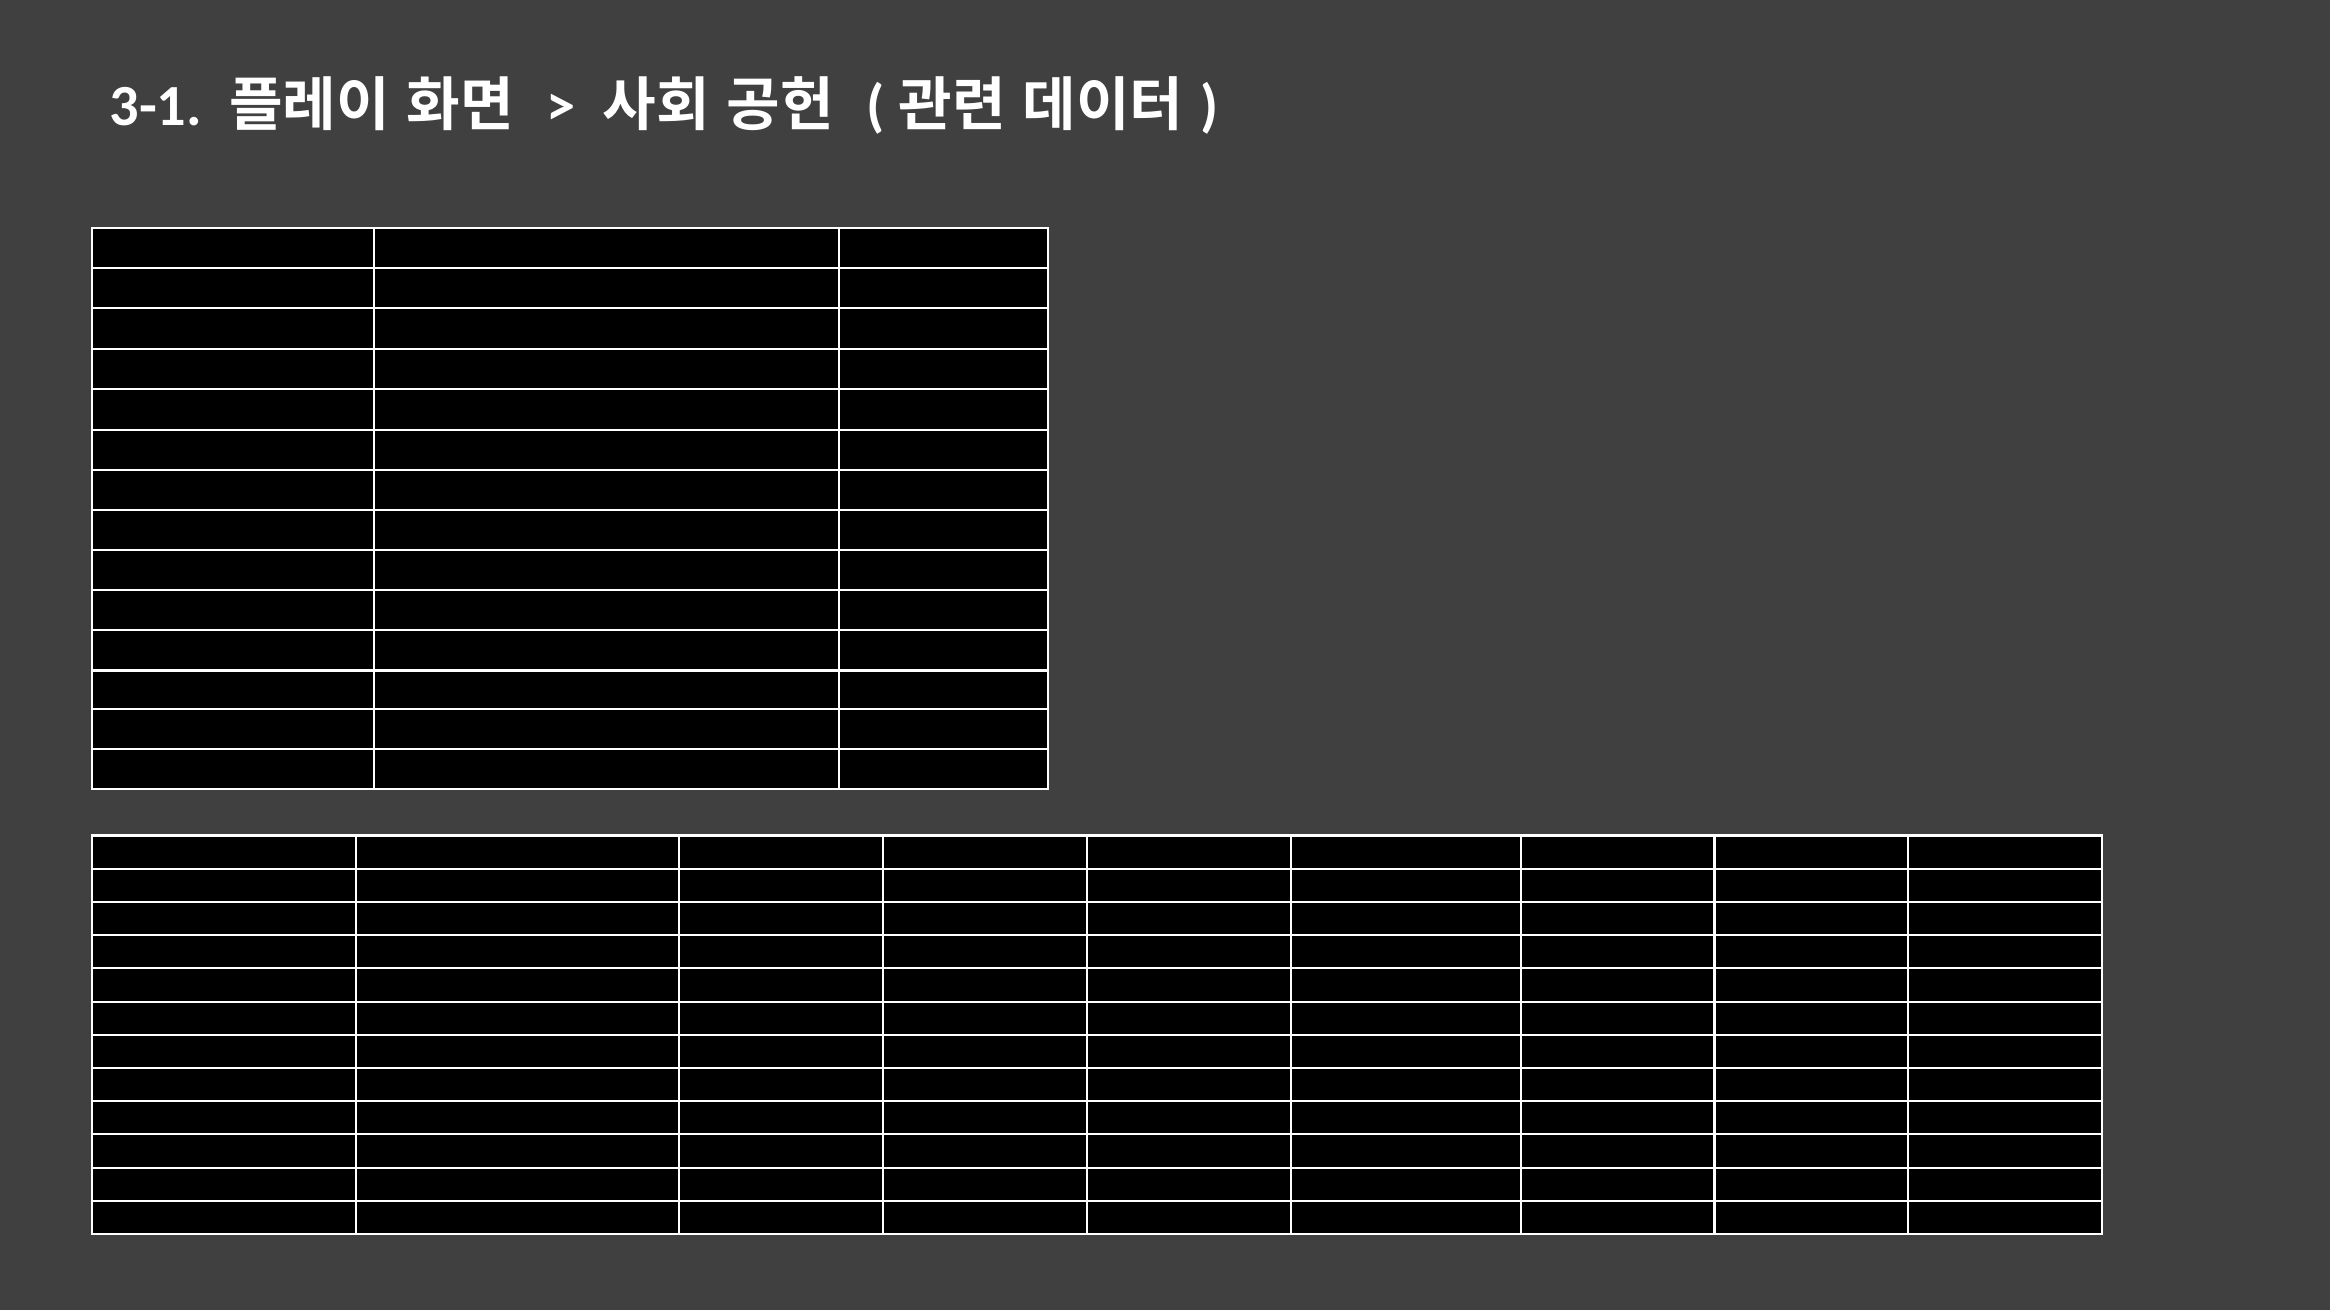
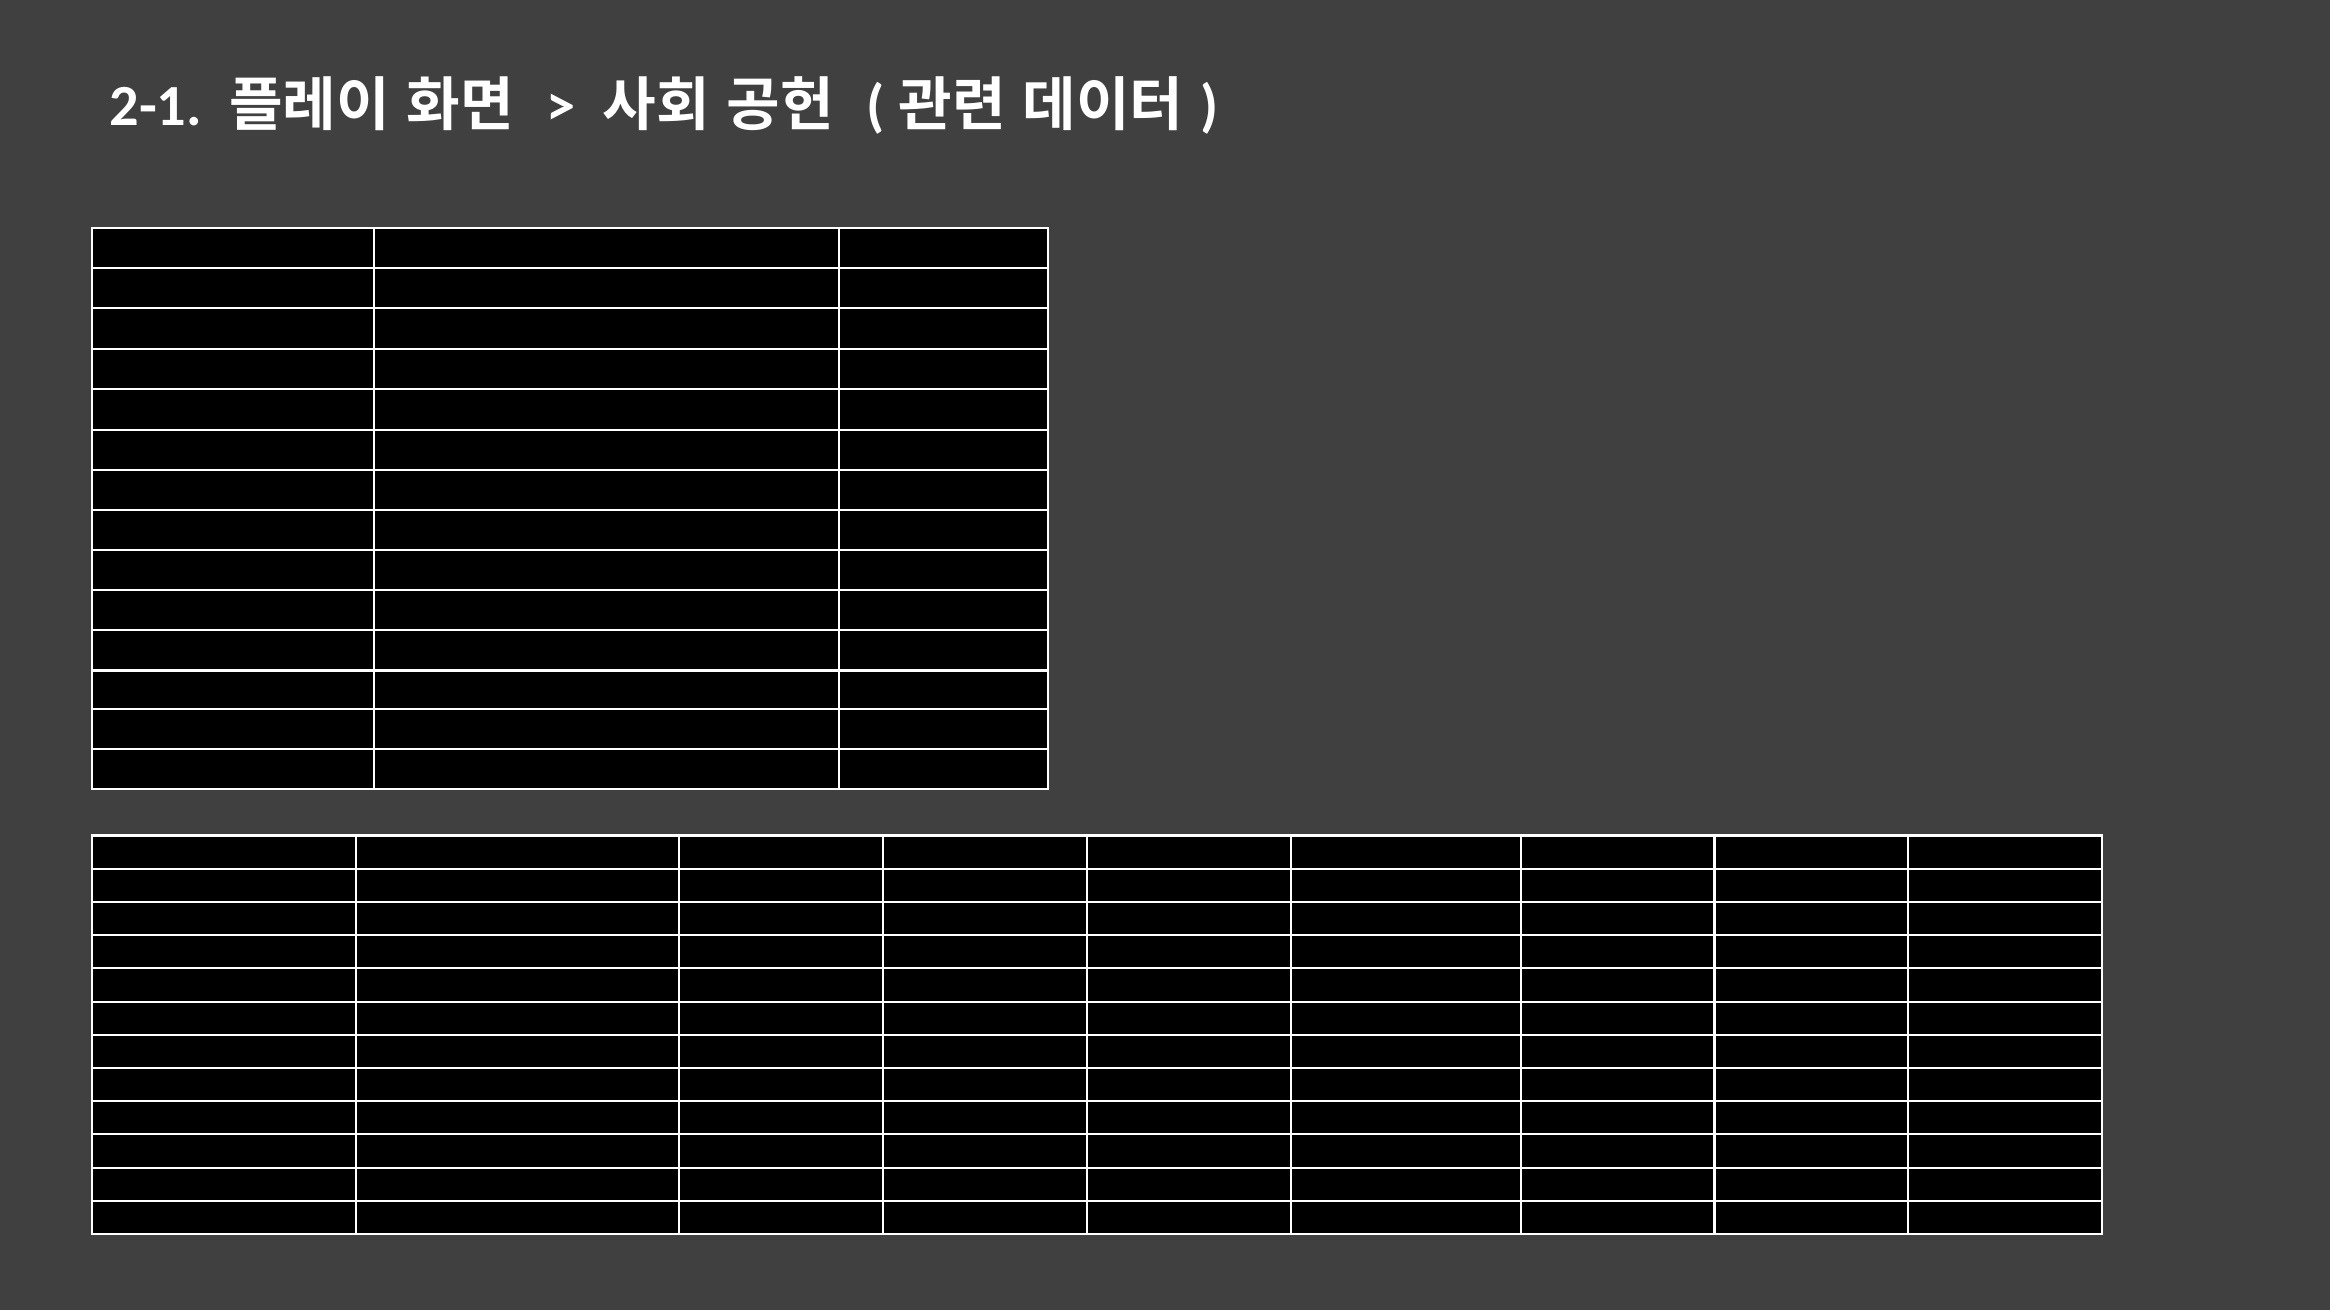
3-1: 3-1 -> 2-1 (156, 106)
